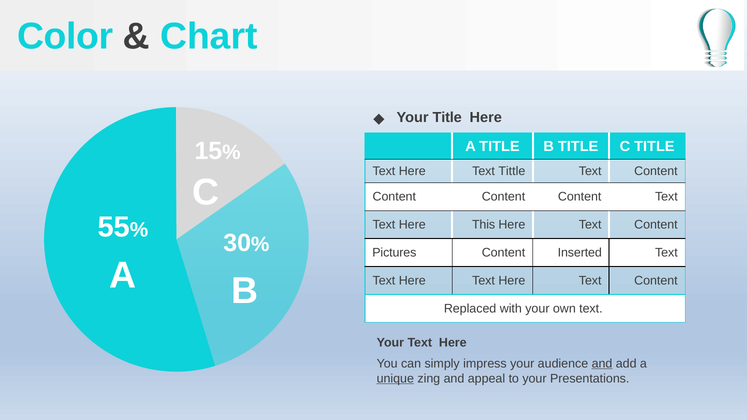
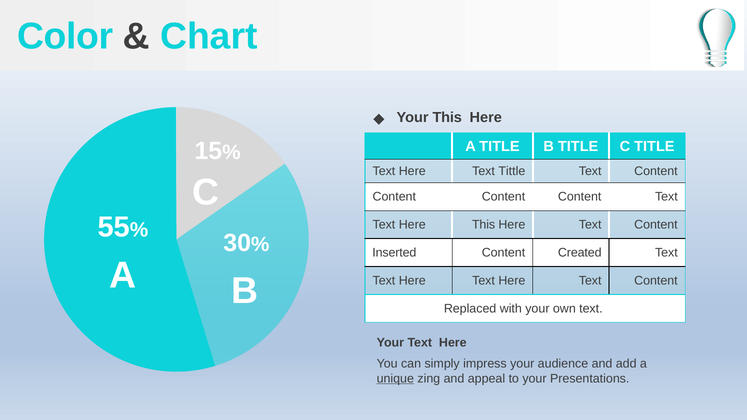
Your Title: Title -> This (447, 118)
Pictures: Pictures -> Inserted (394, 253)
Inserted: Inserted -> Created (580, 253)
and underline: present -> none (602, 364)
